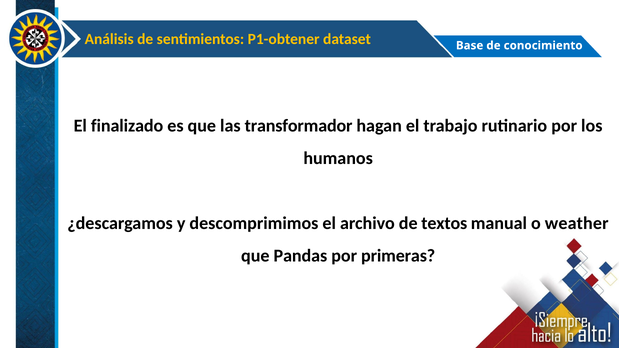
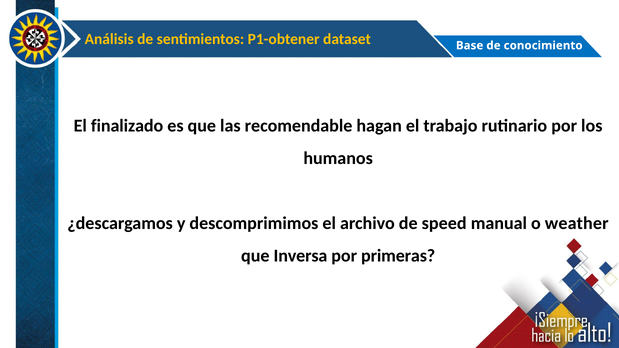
transformador: transformador -> recomendable (299, 126)
textos: textos -> speed (444, 224)
Pandas: Pandas -> Inversa (300, 256)
